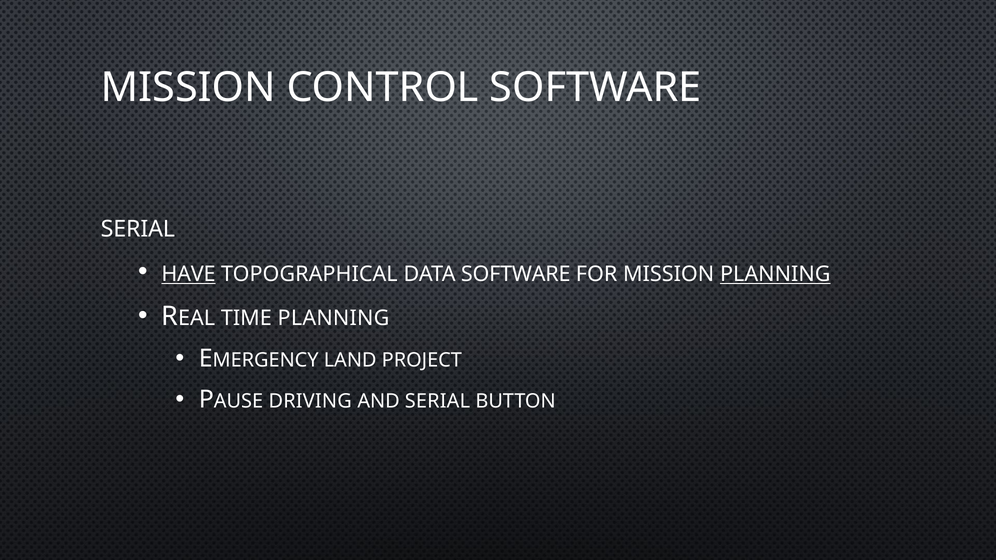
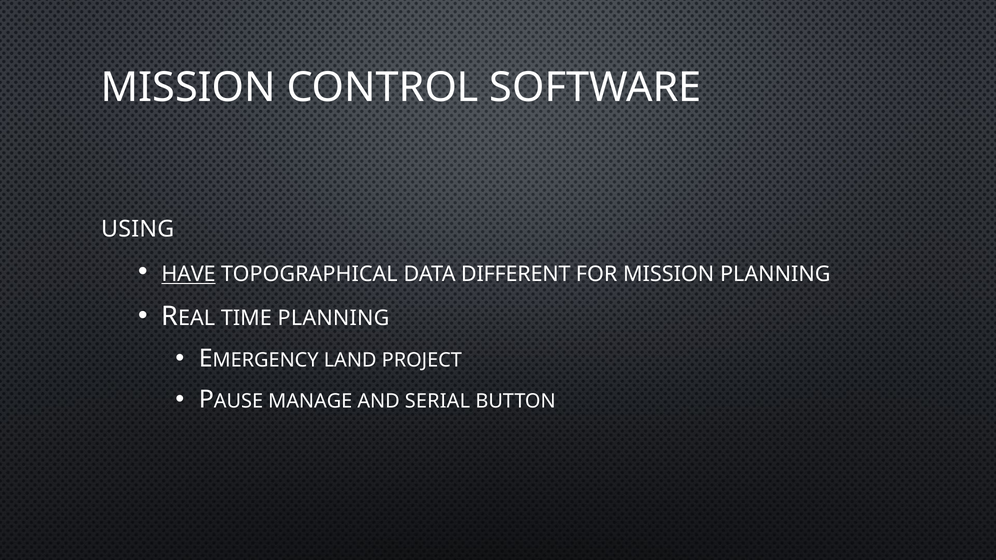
SERIAL: SERIAL -> USING (138, 229)
DATA SOFTWARE: SOFTWARE -> DIFFERENT (516, 274)
PLANNING underline: present -> none (775, 274)
DRIVING: DRIVING -> MANAGE (310, 402)
